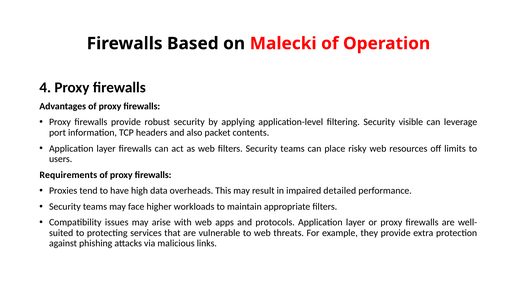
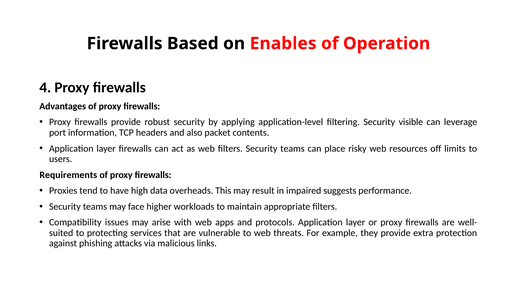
Malecki: Malecki -> Enables (283, 43)
detailed: detailed -> suggests (340, 191)
